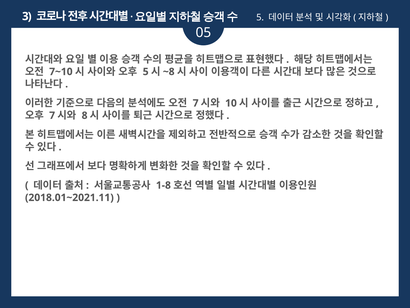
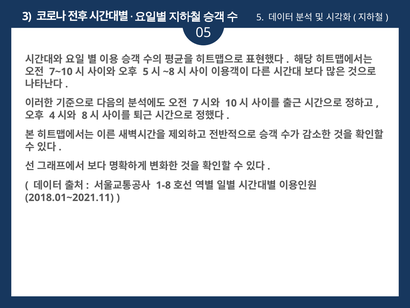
7: 7 -> 4 (52, 115)
